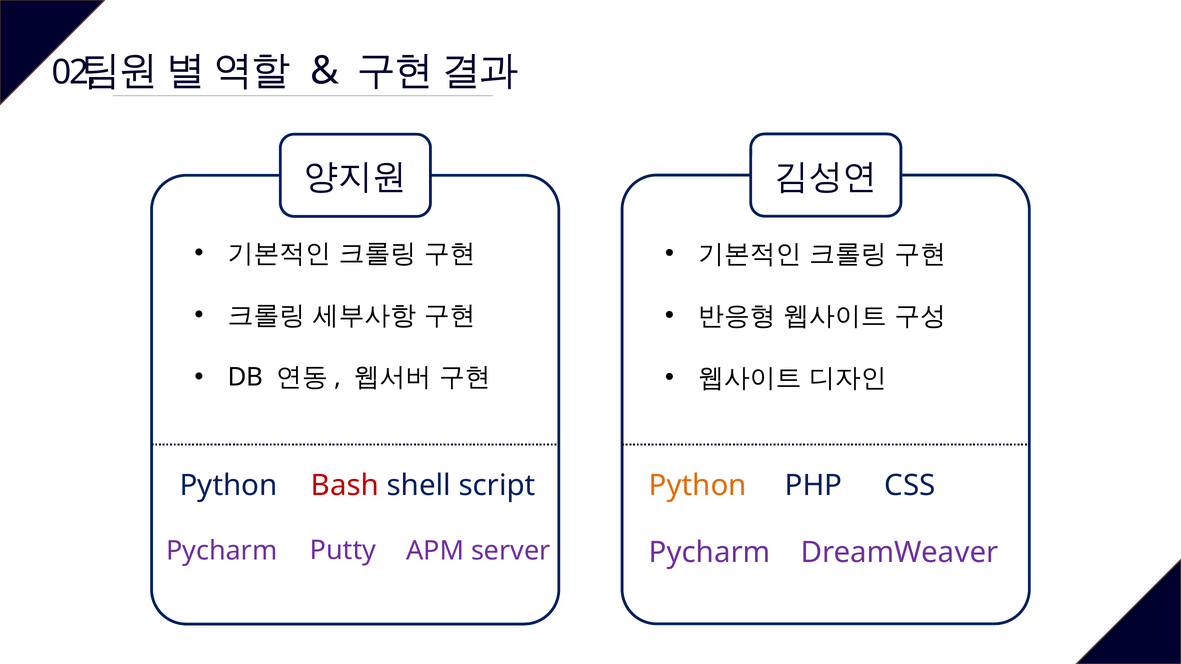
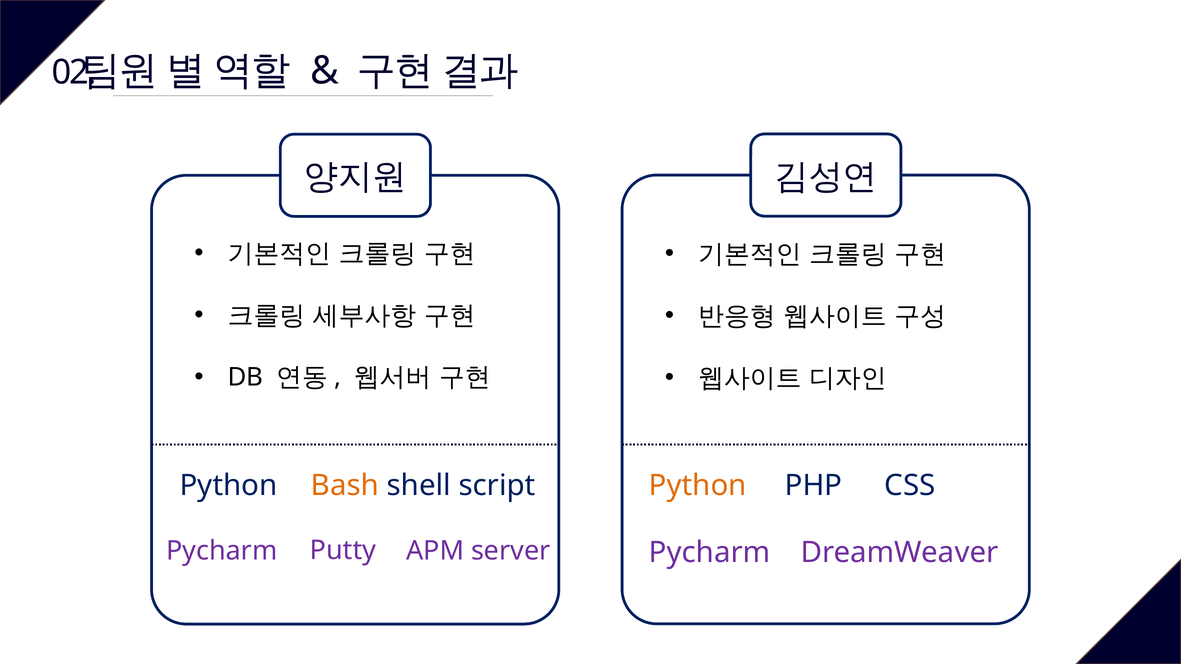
Bash colour: red -> orange (345, 486)
